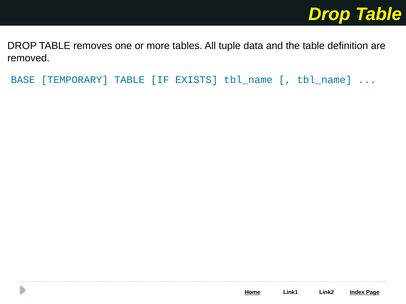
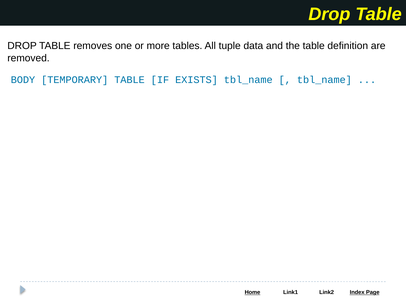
BASE: BASE -> BODY (23, 80)
